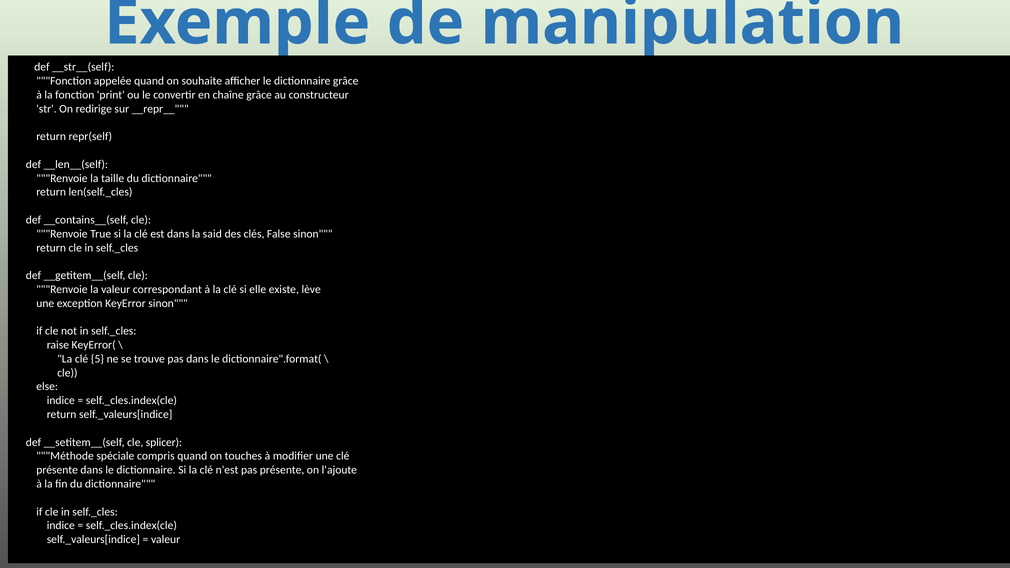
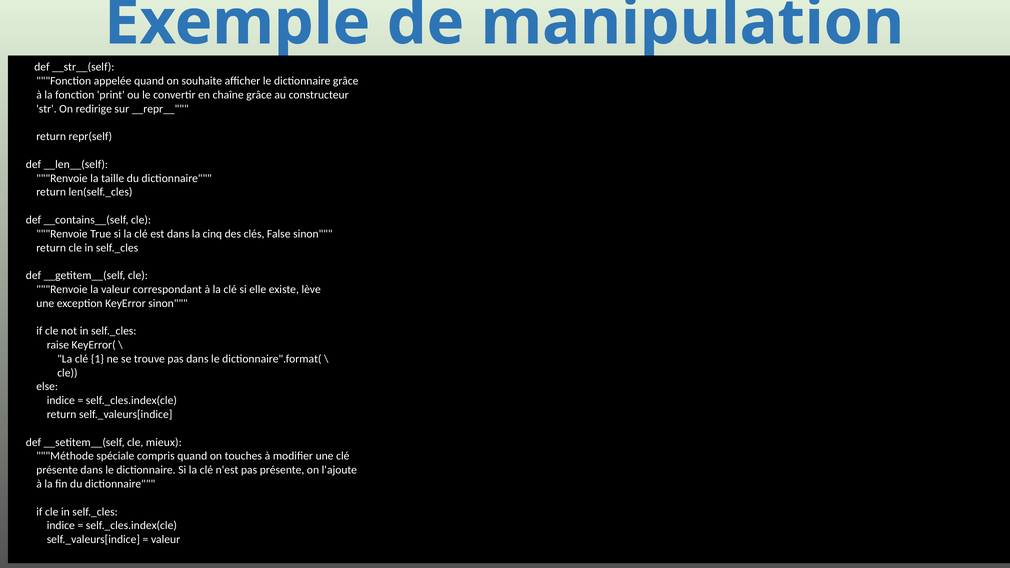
said: said -> cinq (212, 234)
5: 5 -> 1 (97, 359)
splicer: splicer -> mieux (164, 442)
